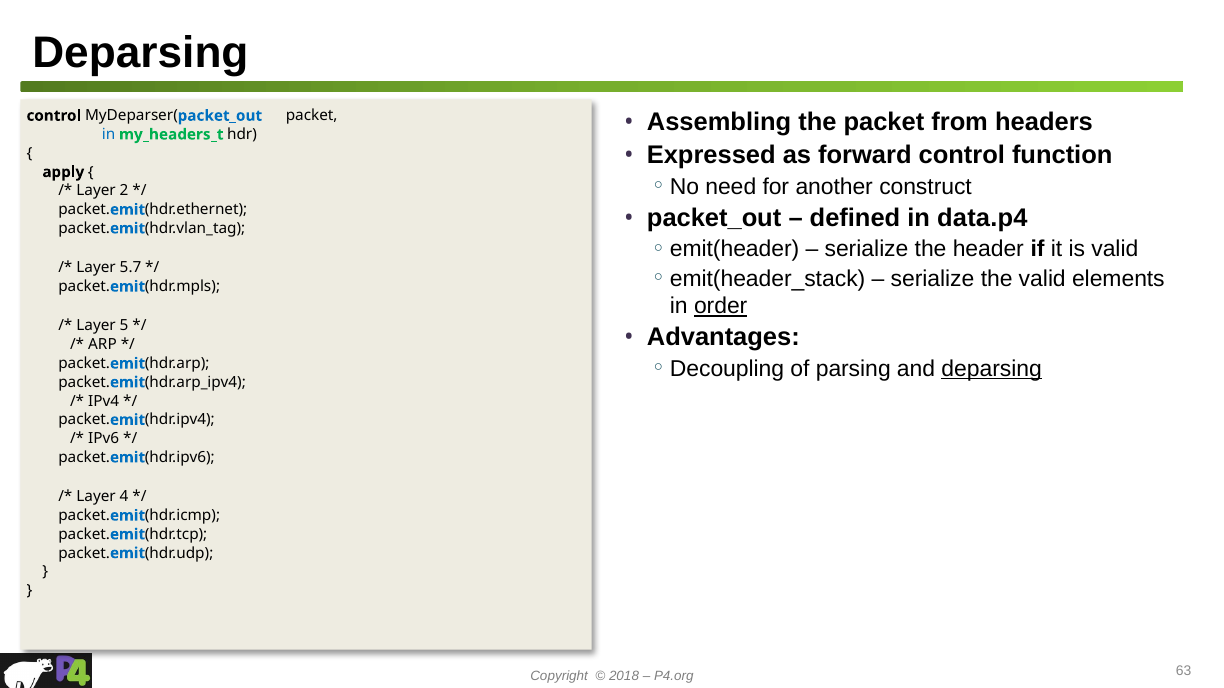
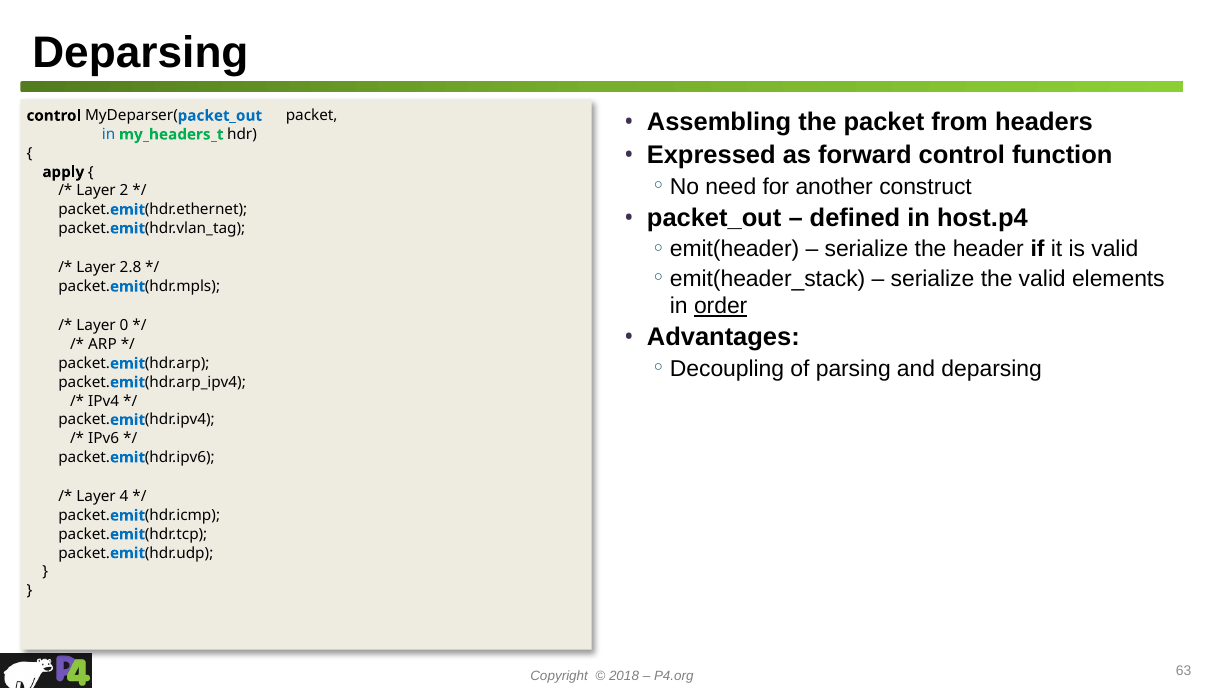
data.p4: data.p4 -> host.p4 (982, 218)
5.7: 5.7 -> 2.8 (131, 268)
5: 5 -> 0 (124, 326)
deparsing underline: present -> none (992, 369)
